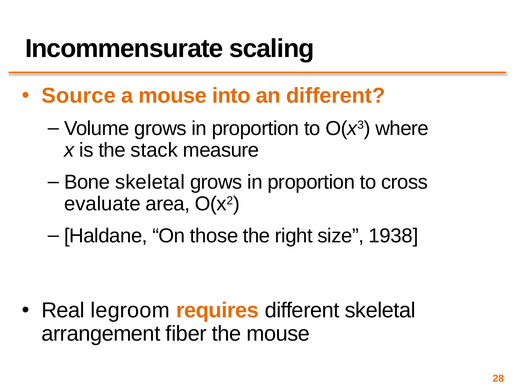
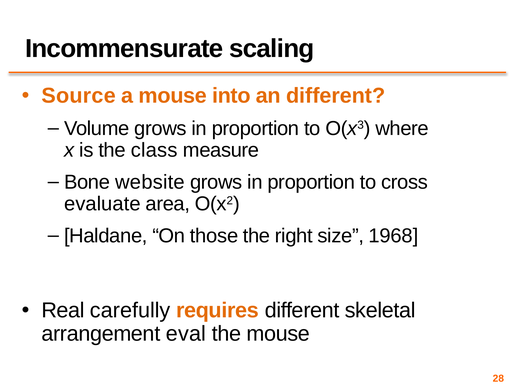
stack: stack -> class (154, 150)
Bone skeletal: skeletal -> website (150, 182)
1938: 1938 -> 1968 (393, 236)
legroom: legroom -> carefully (130, 311)
fiber: fiber -> eval (186, 334)
